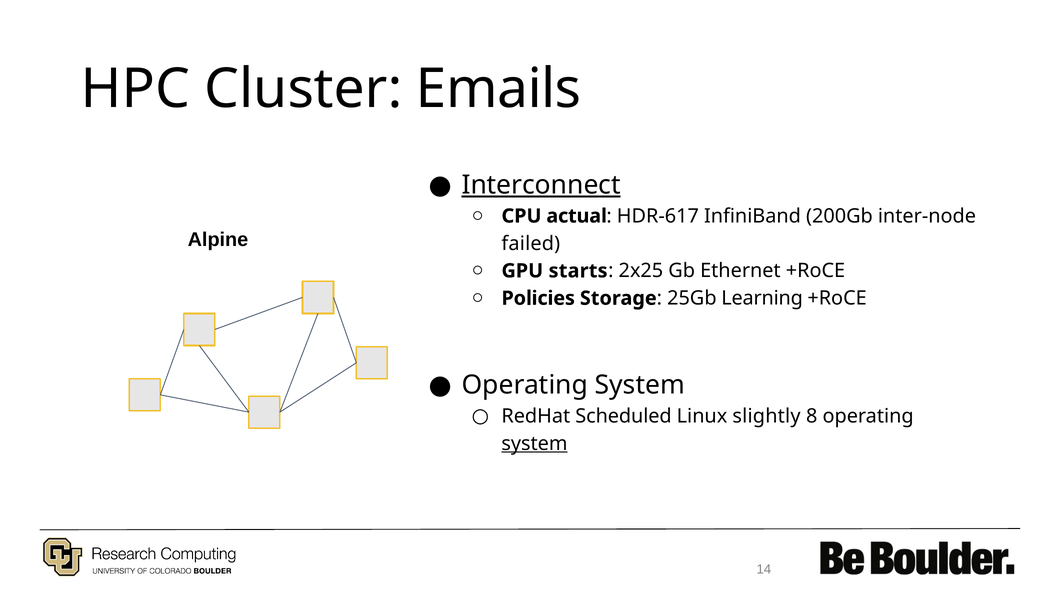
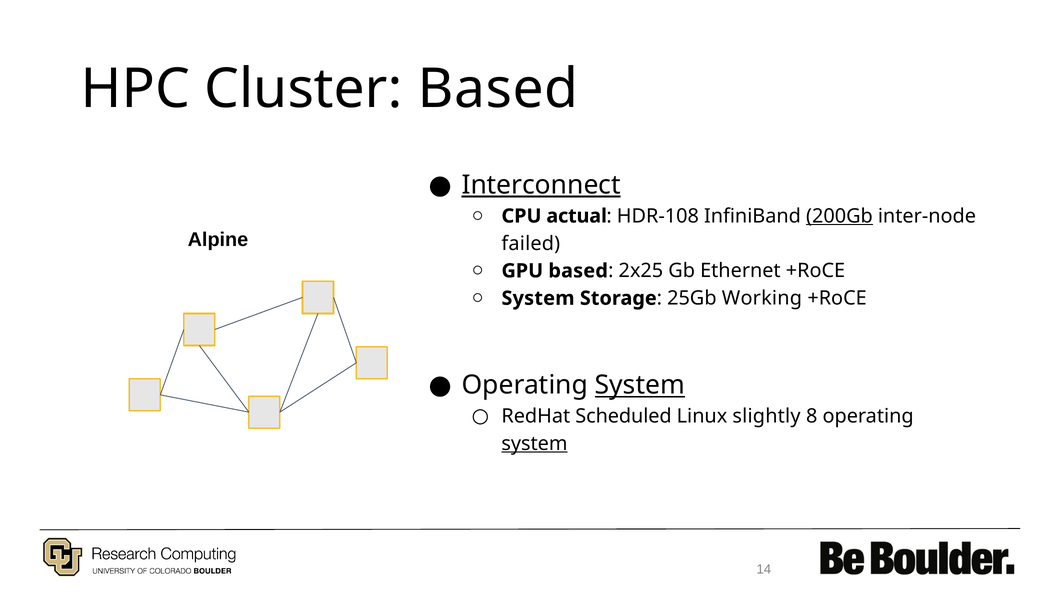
Cluster Emails: Emails -> Based (498, 89)
HDR-617: HDR-617 -> HDR-108 (658, 216)
200Gb underline: none -> present (839, 216)
GPU starts: starts -> based (578, 271)
Policies: Policies -> System (538, 298)
Learning: Learning -> Working (762, 298)
System underline: none -> present (640, 385)
